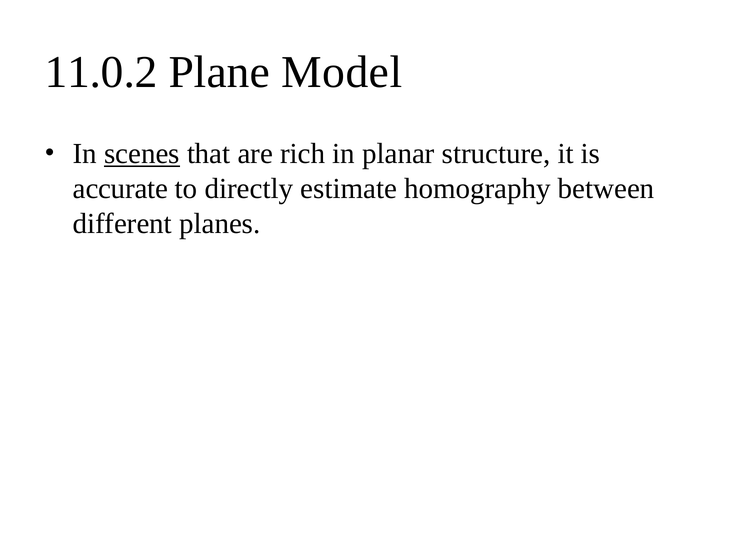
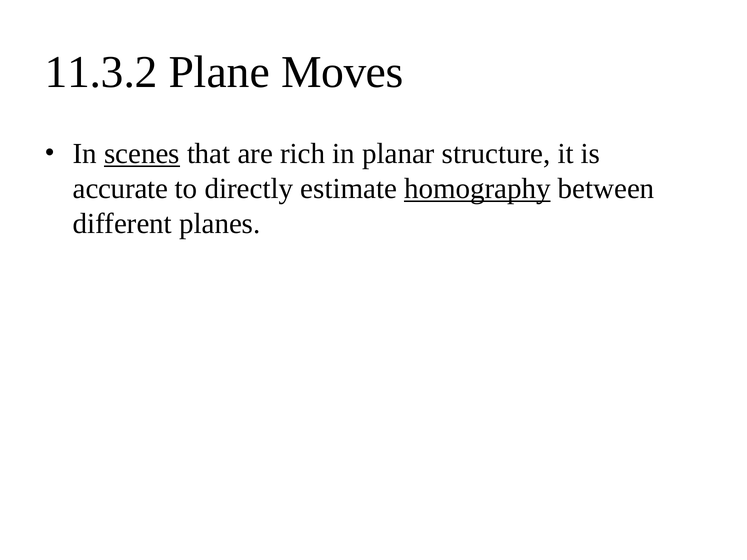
11.0.2: 11.0.2 -> 11.3.2 (101, 72)
Model: Model -> Moves (342, 72)
homography underline: none -> present (477, 189)
